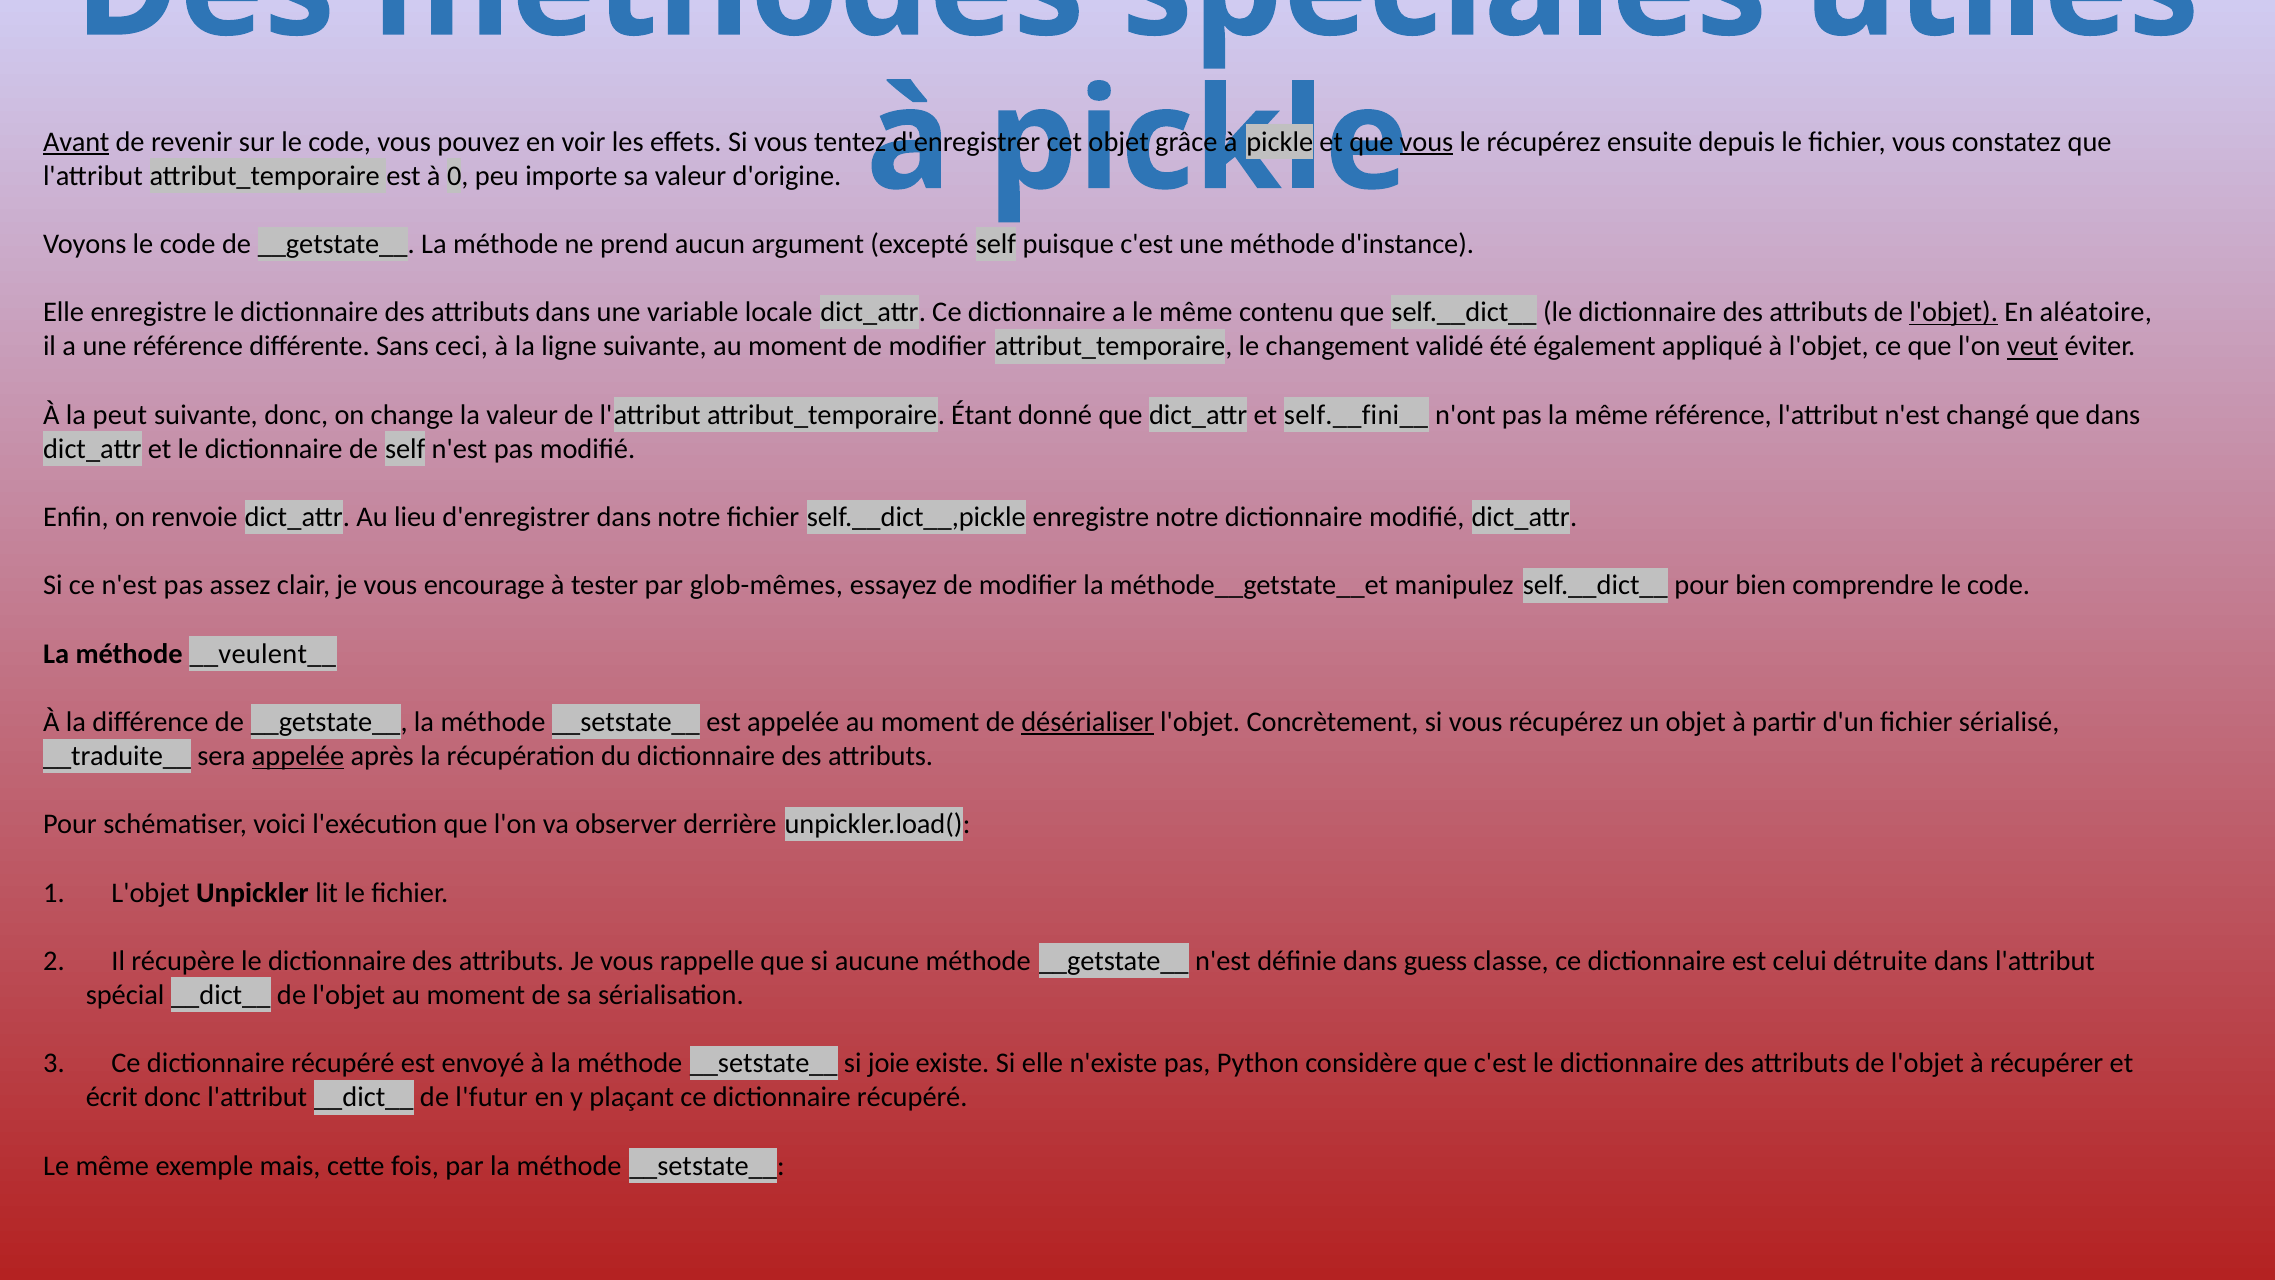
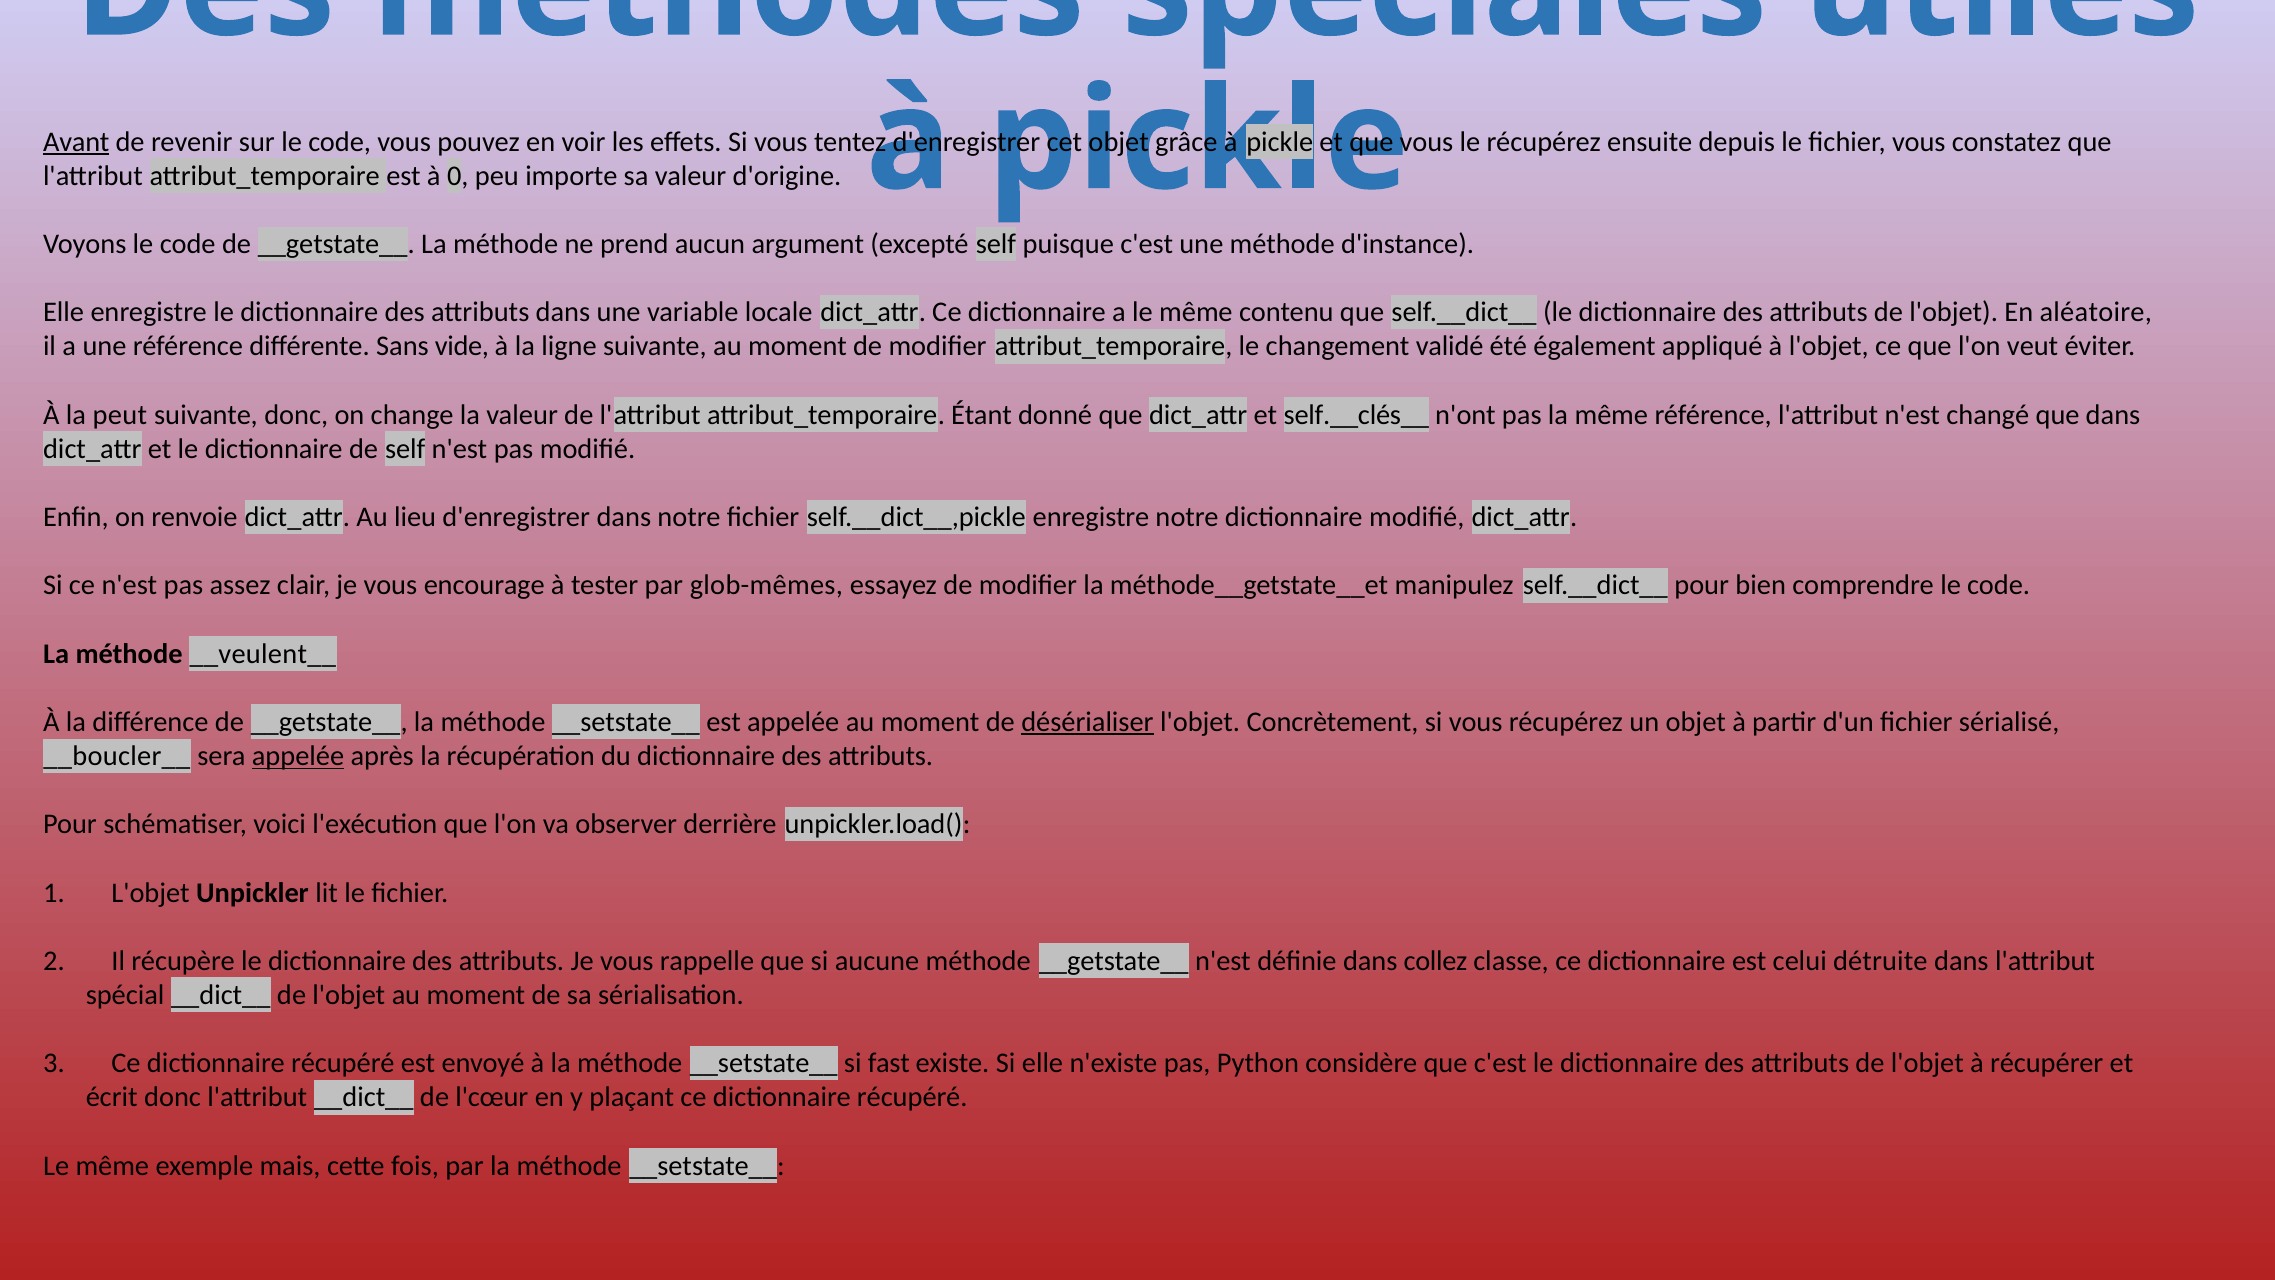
vous underline: present -> none (1426, 142)
l'objet underline: present -> none (1954, 312)
ceci: ceci -> vide (462, 346)
veut underline: present -> none (2033, 346)
self.__fini__: self.__fini__ -> self.__clés__ (1356, 415)
__traduite__: __traduite__ -> __boucler__ (117, 756)
guess: guess -> collez (1436, 961)
joie: joie -> fast (889, 1063)
l'futur: l'futur -> l'cœur (492, 1097)
